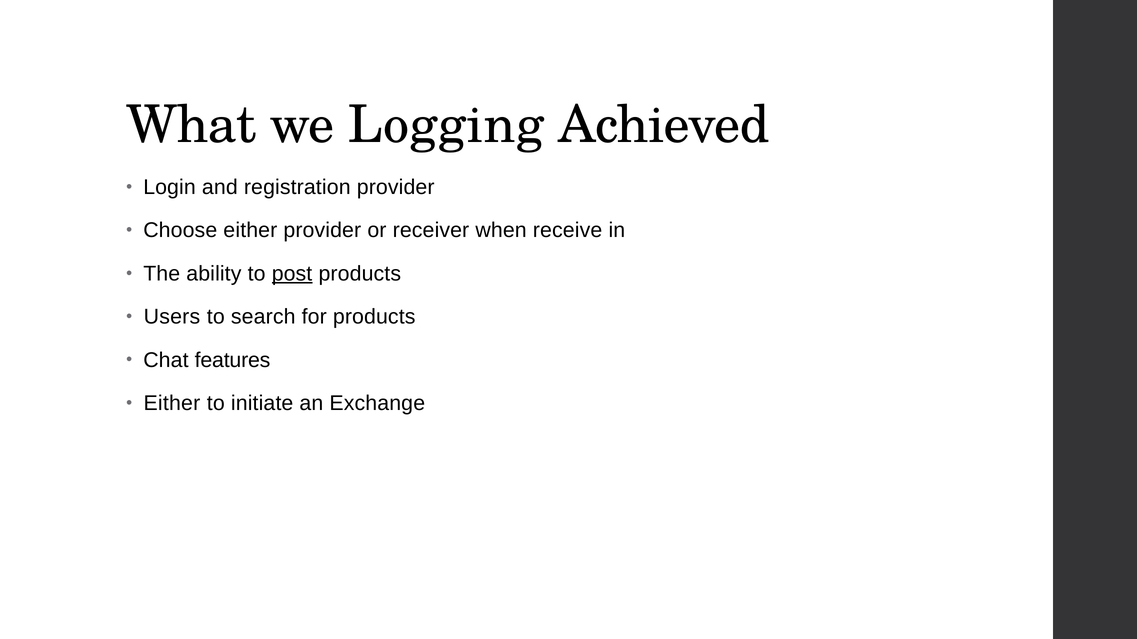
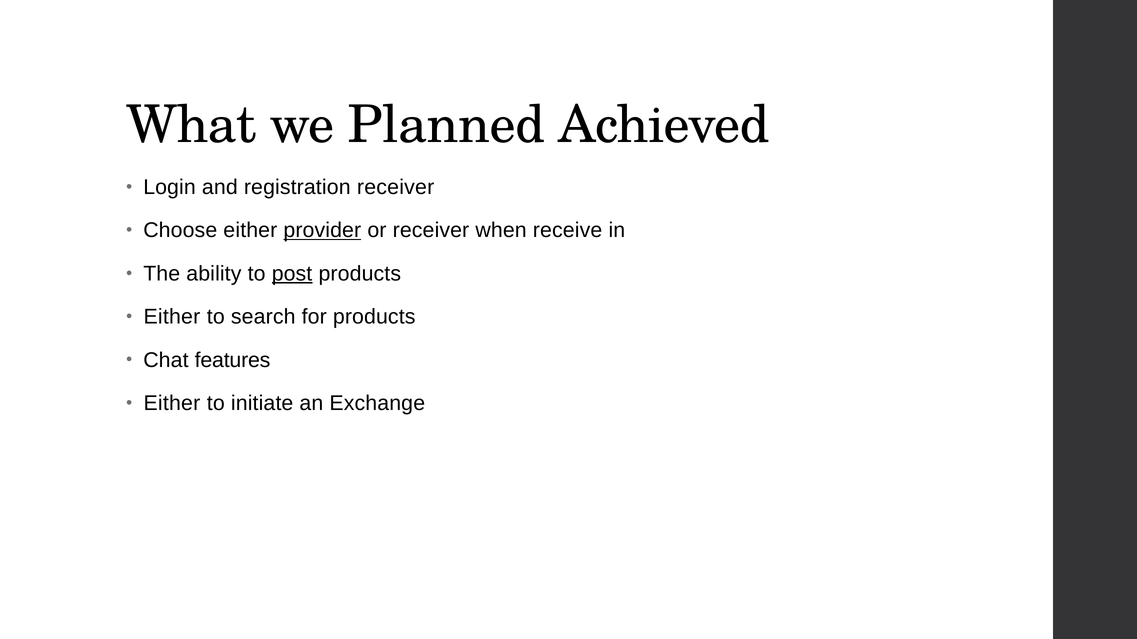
Logging: Logging -> Planned (446, 125)
registration provider: provider -> receiver (396, 187)
provider underline: none -> present (322, 230)
Users: Users -> Either (172, 317)
